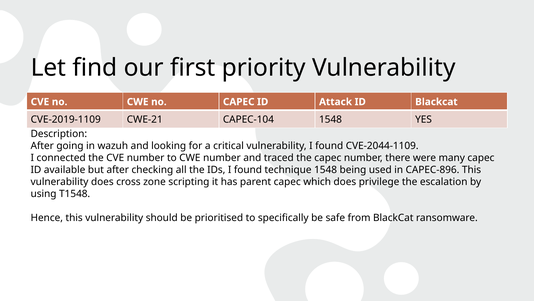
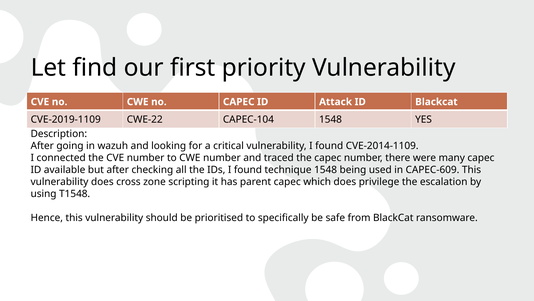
CWE-21: CWE-21 -> CWE-22 (145, 119)
CVE-2044-1109: CVE-2044-1109 -> CVE-2014-1109 (382, 145)
CAPEC-896: CAPEC-896 -> CAPEC-609 (432, 169)
